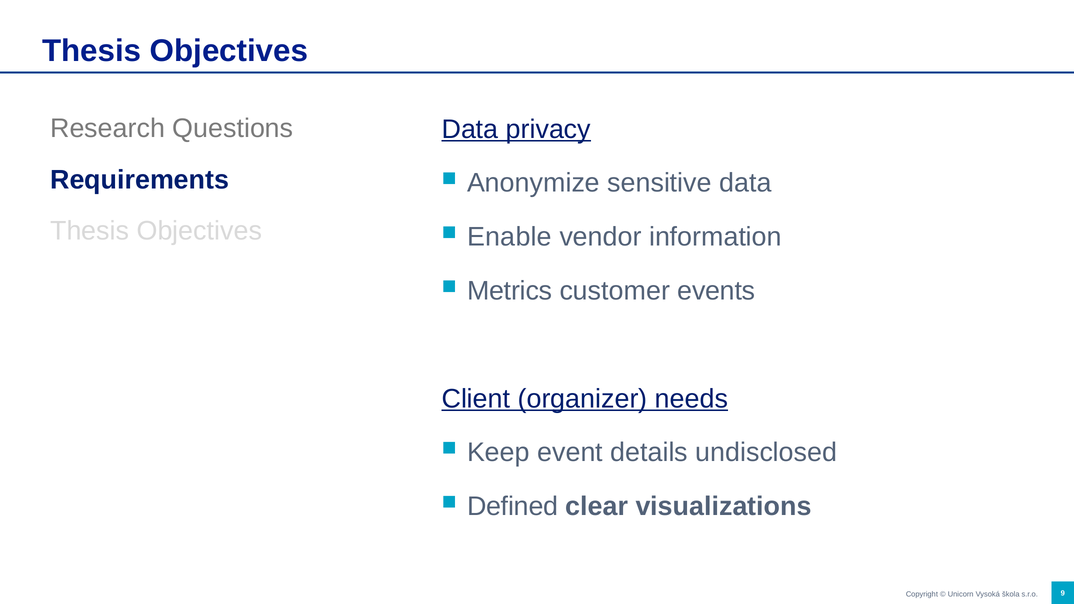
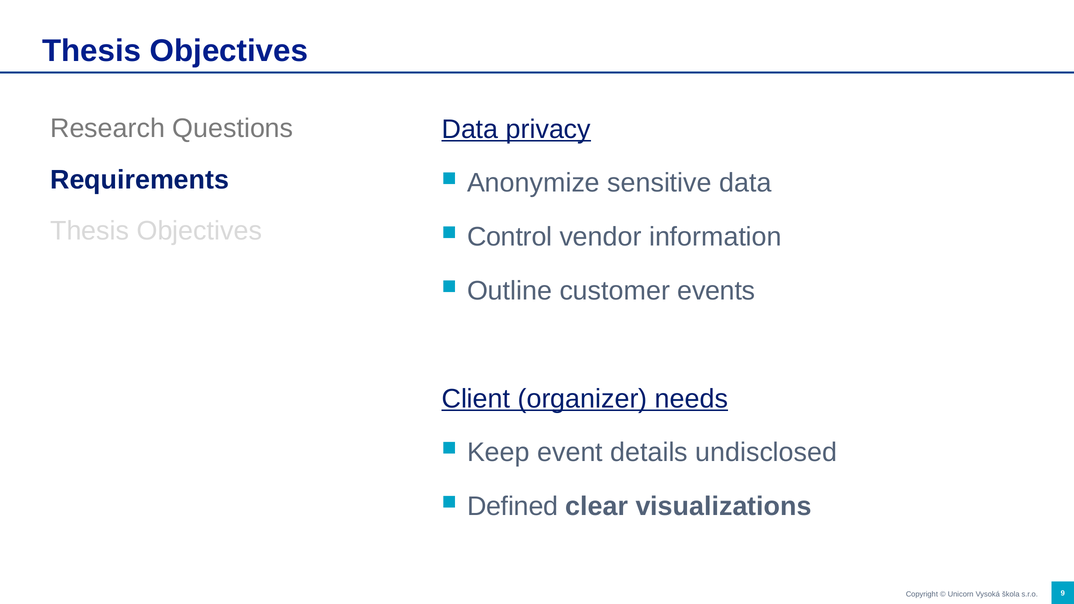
Enable: Enable -> Control (510, 237)
Metrics: Metrics -> Outline (510, 291)
